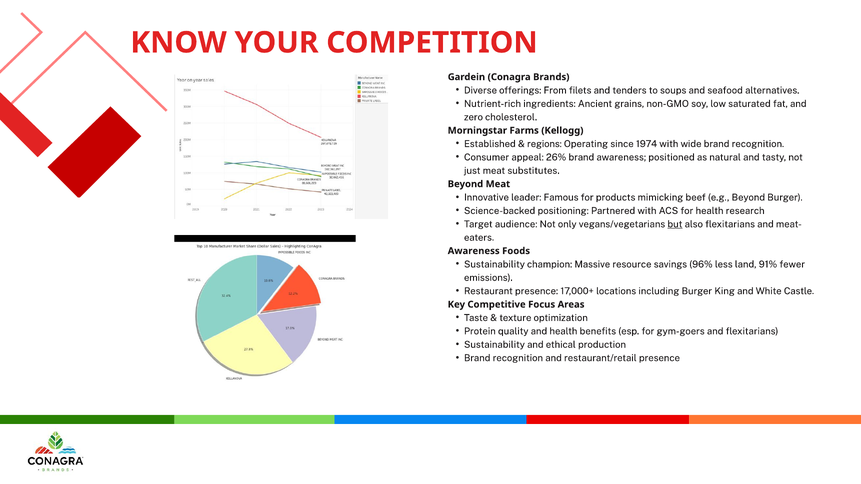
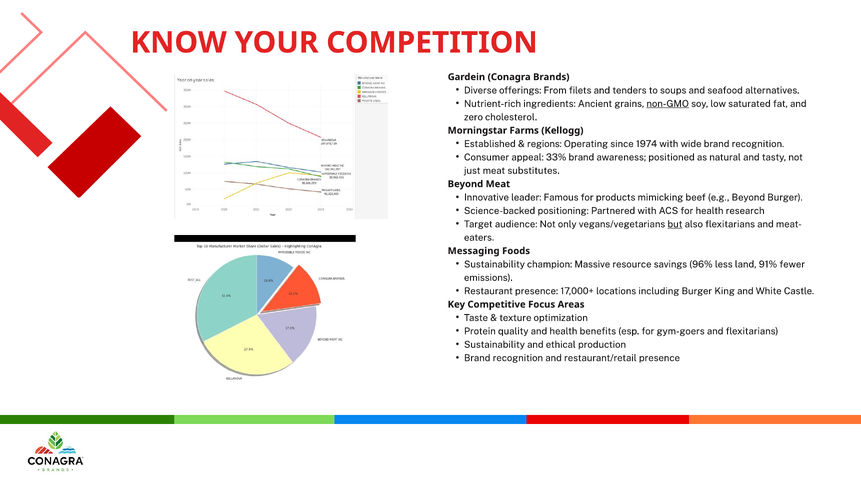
non-GMO underline: none -> present (668, 104)
26%: 26% -> 33% (556, 157)
Awareness: Awareness -> Messaging (474, 251)
